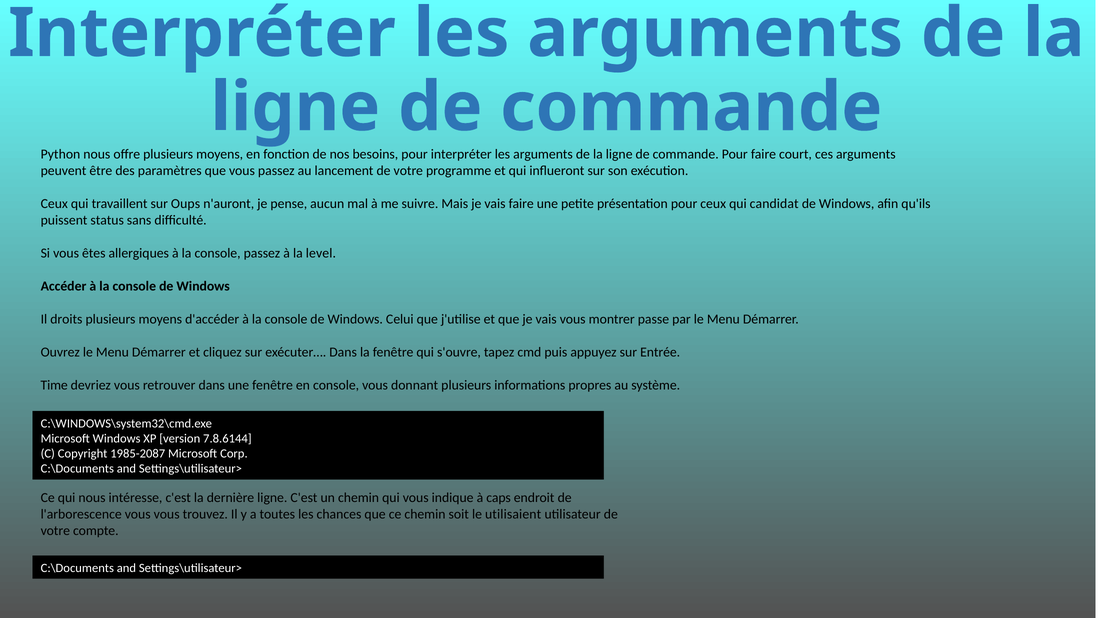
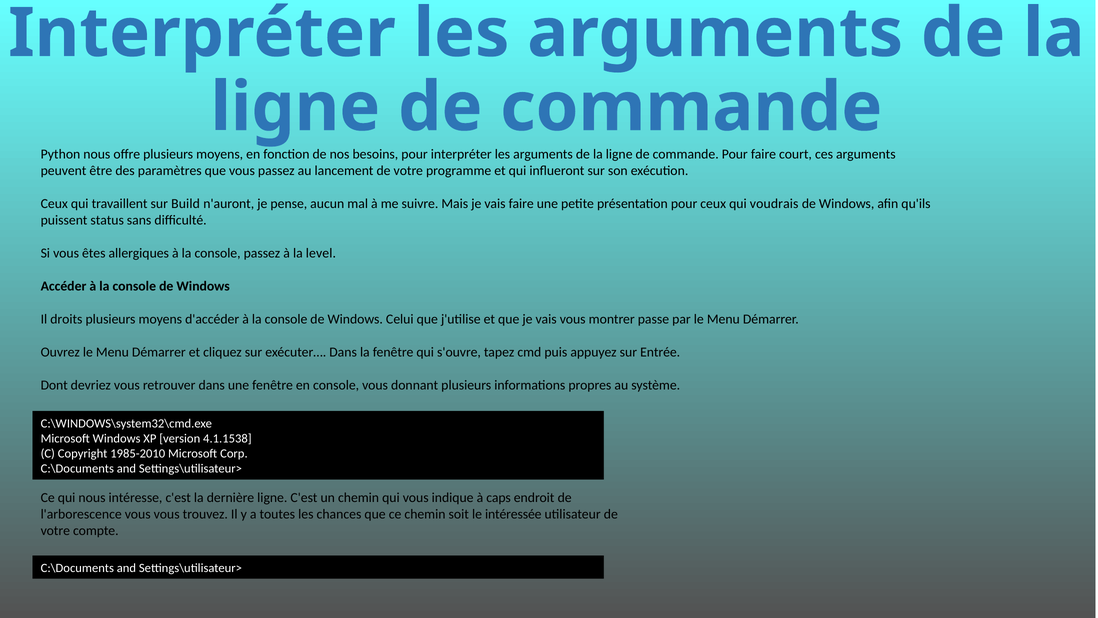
Oups: Oups -> Build (186, 204)
candidat: candidat -> voudrais (774, 204)
Time: Time -> Dont (54, 385)
7.8.6144: 7.8.6144 -> 4.1.1538 (227, 438)
1985-2087: 1985-2087 -> 1985-2010 (138, 453)
utilisaient: utilisaient -> intéressée (513, 514)
